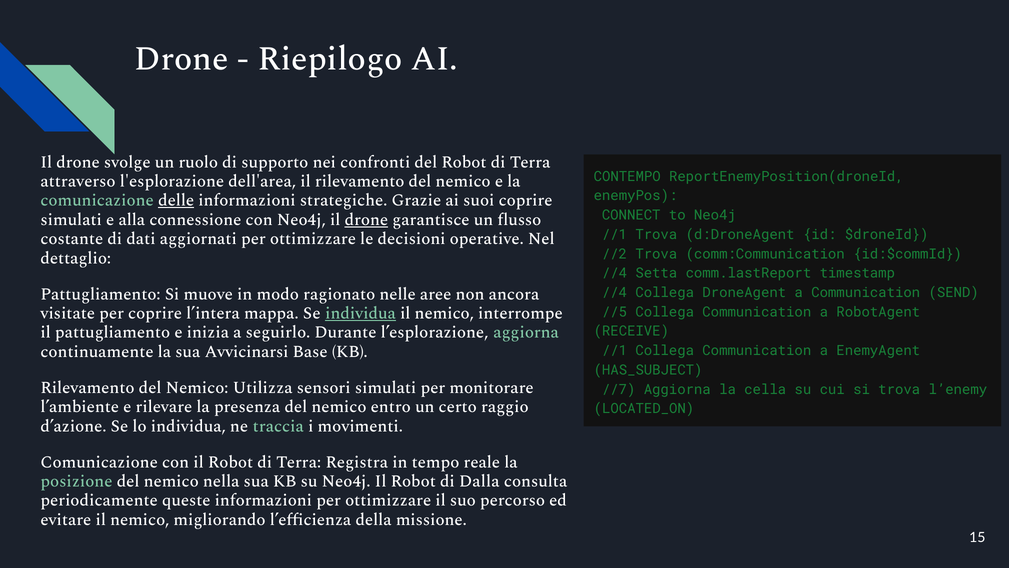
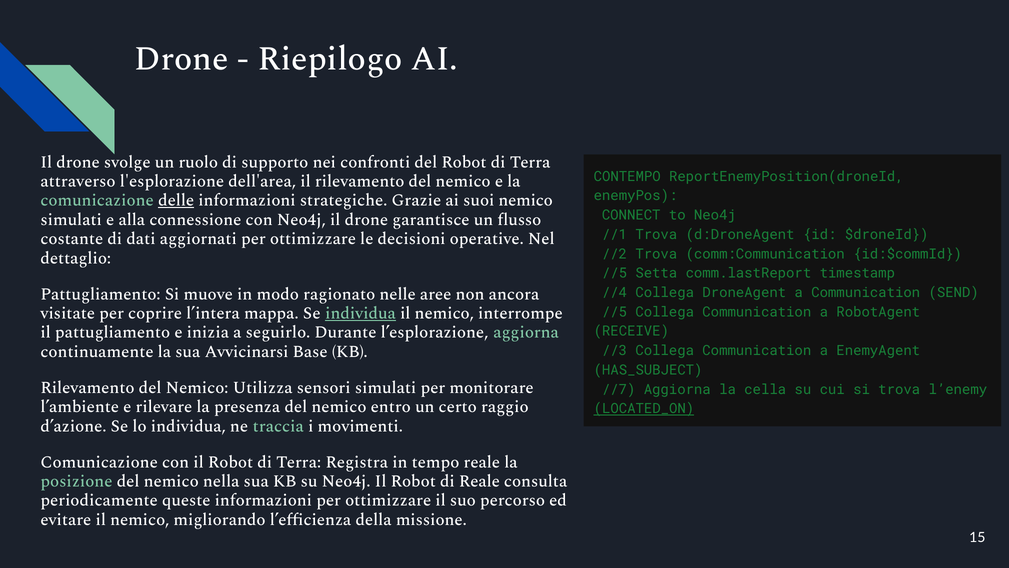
suoi coprire: coprire -> nemico (526, 200)
drone underline: present -> none (366, 219)
//4: //4 -> //5 (615, 273)
//1: //1 -> //3 (615, 350)
LOCATED_ON underline: none -> present (644, 409)
di Dalla: Dalla -> Reale (479, 481)
